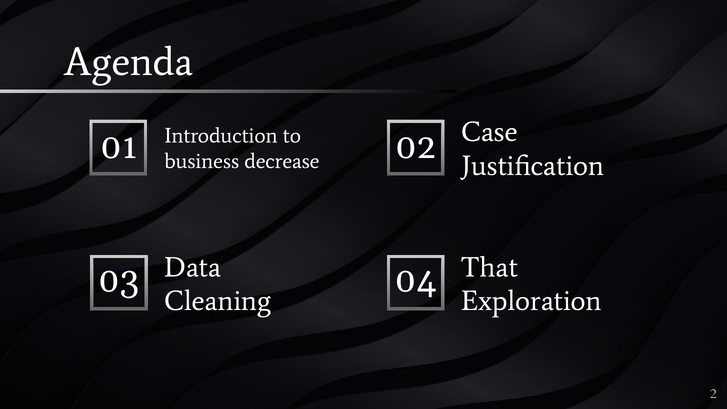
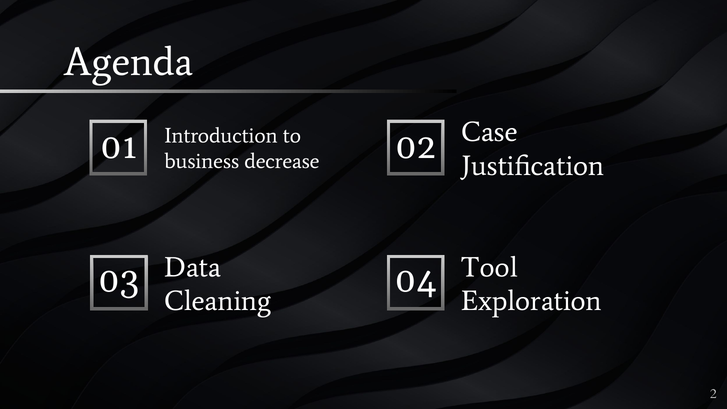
That: That -> Tool (490, 267)
